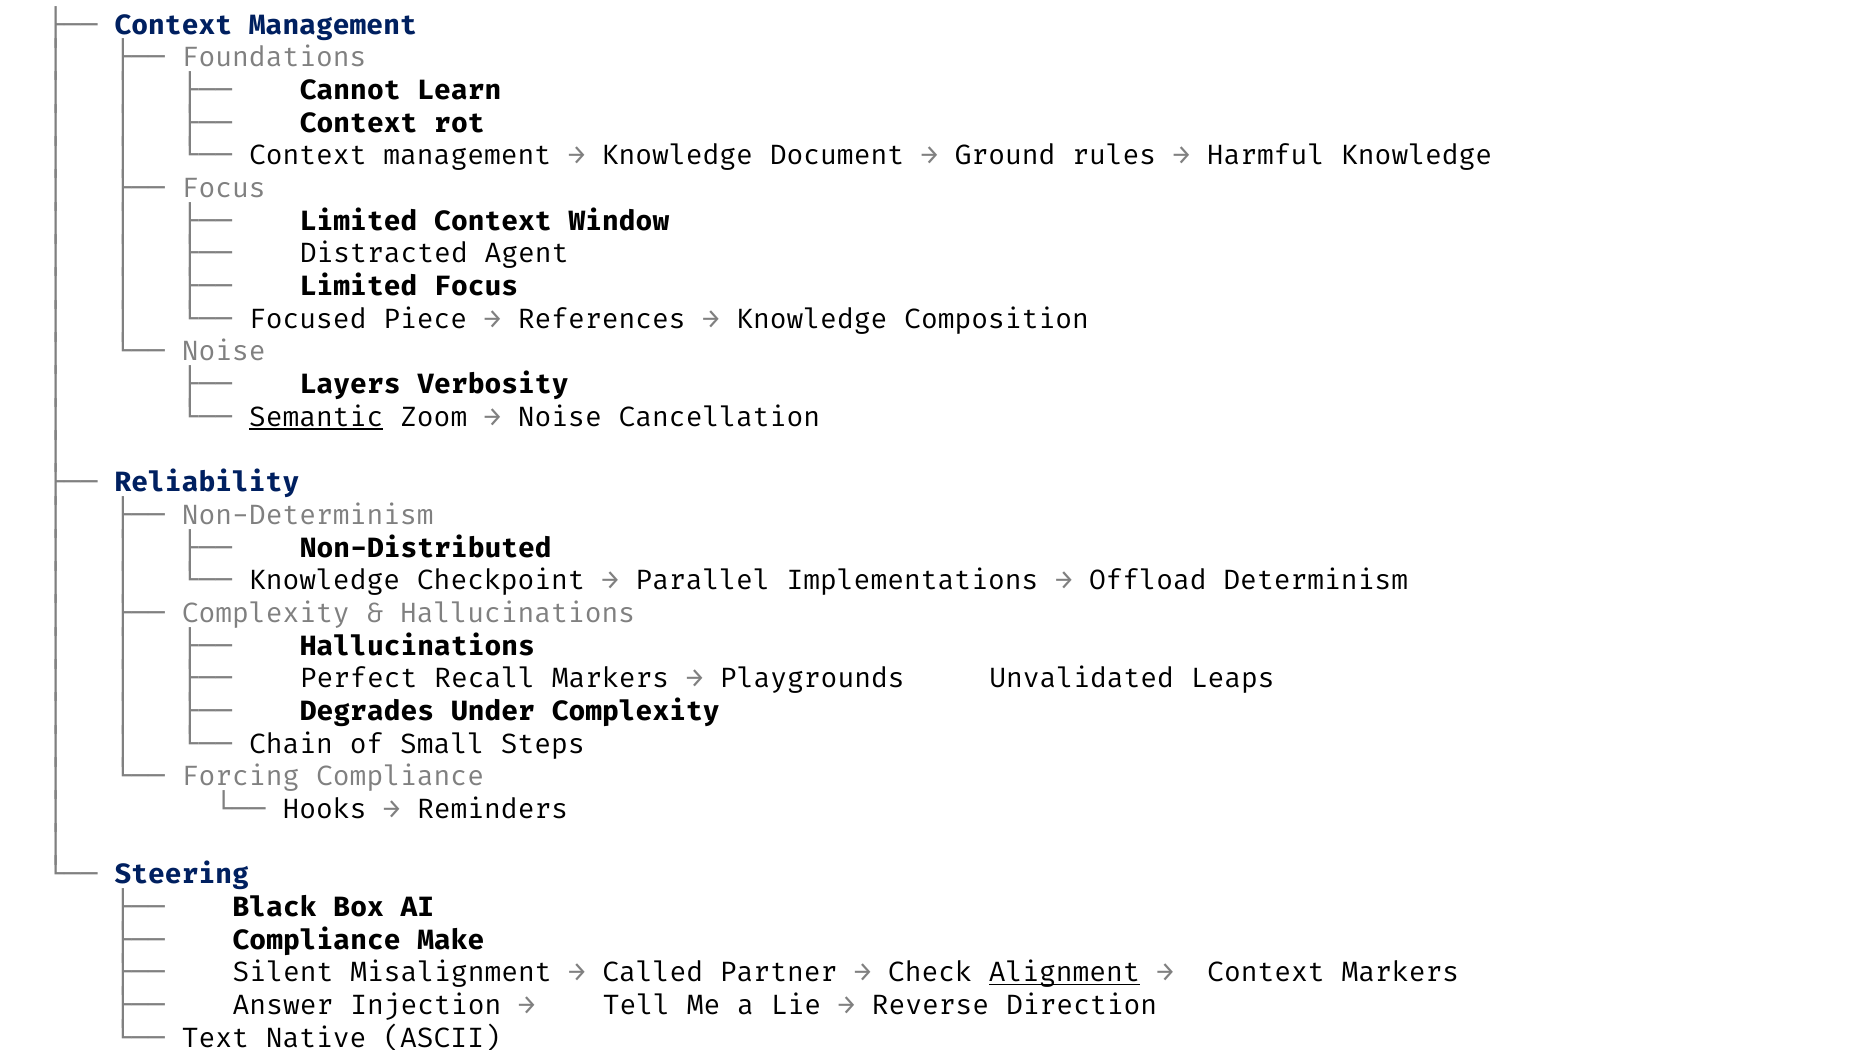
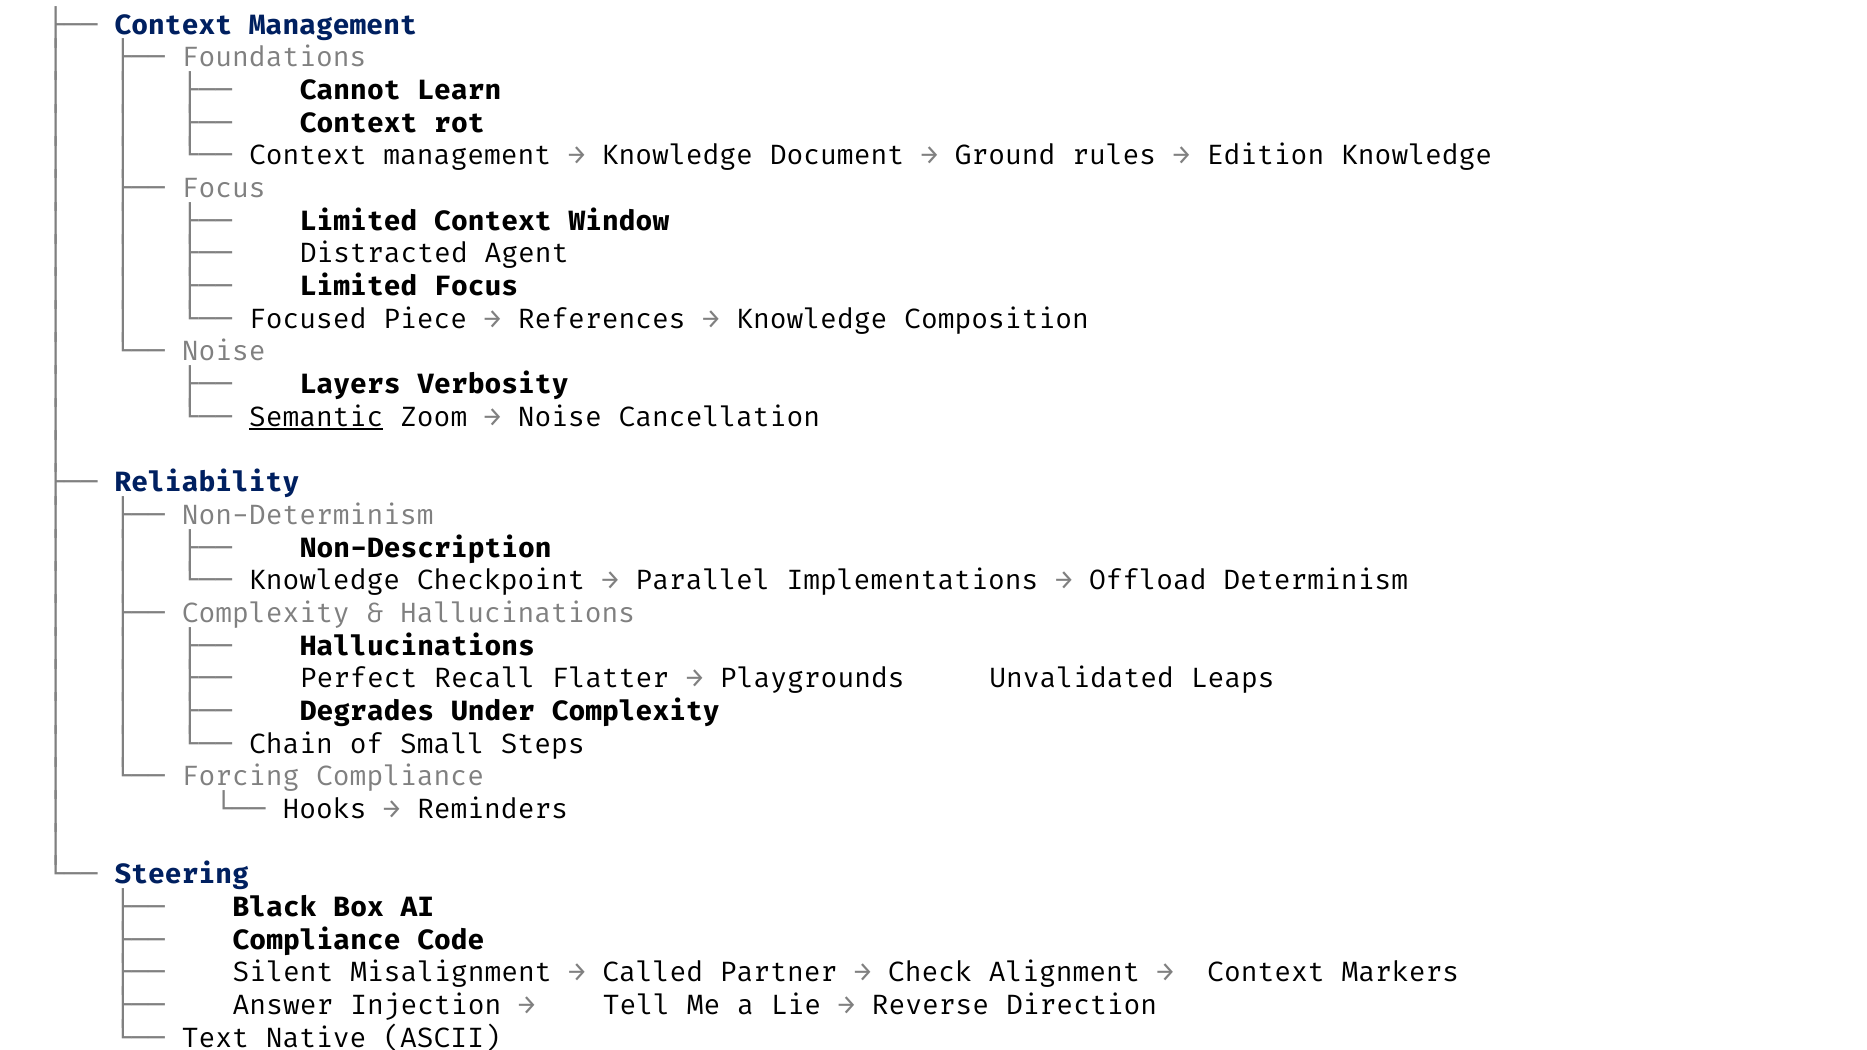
Harmful: Harmful -> Edition (1266, 156)
Non-Distributed: Non-Distributed -> Non-Description (426, 548)
Recall Markers: Markers -> Flatter (611, 679)
Make: Make -> Code (451, 940)
Alignment underline: present -> none (1064, 973)
